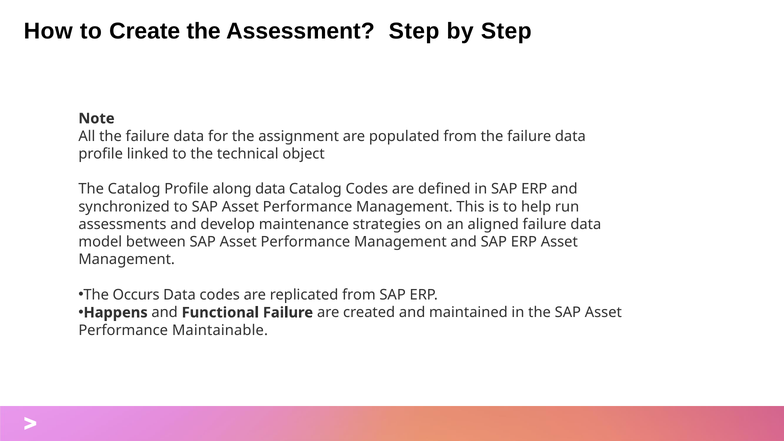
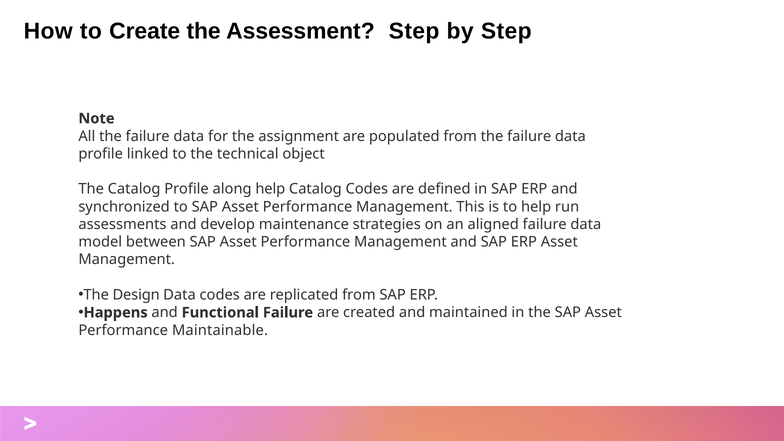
along data: data -> help (270, 189)
Occurs: Occurs -> Design (136, 295)
